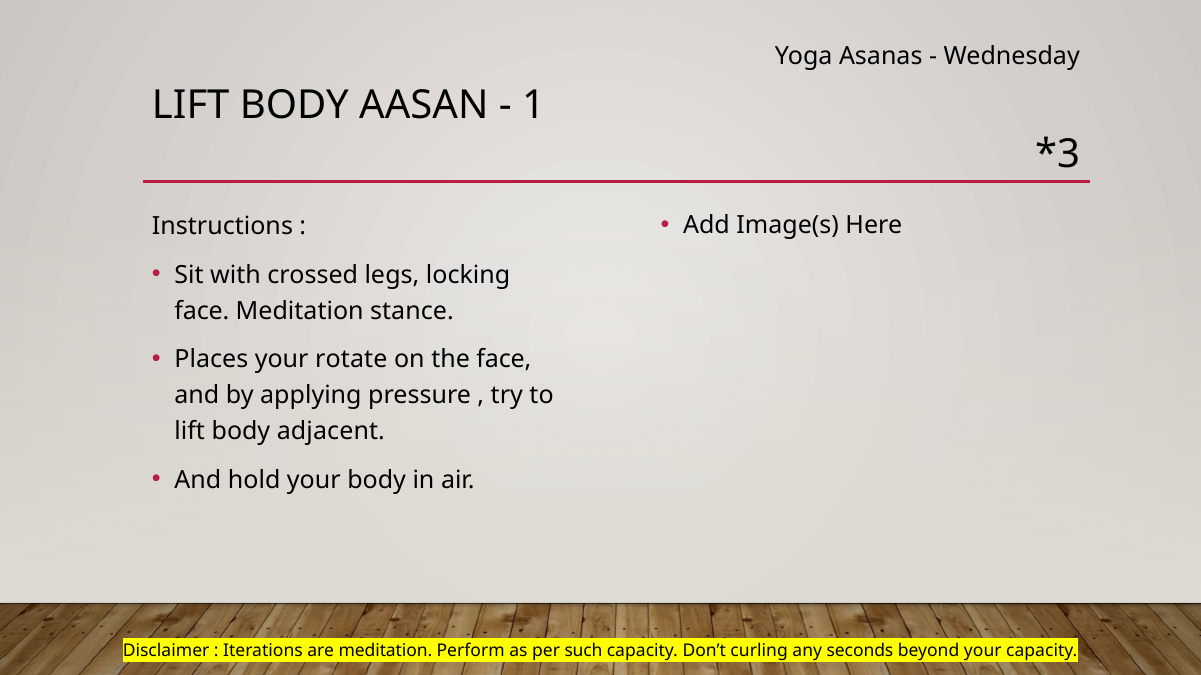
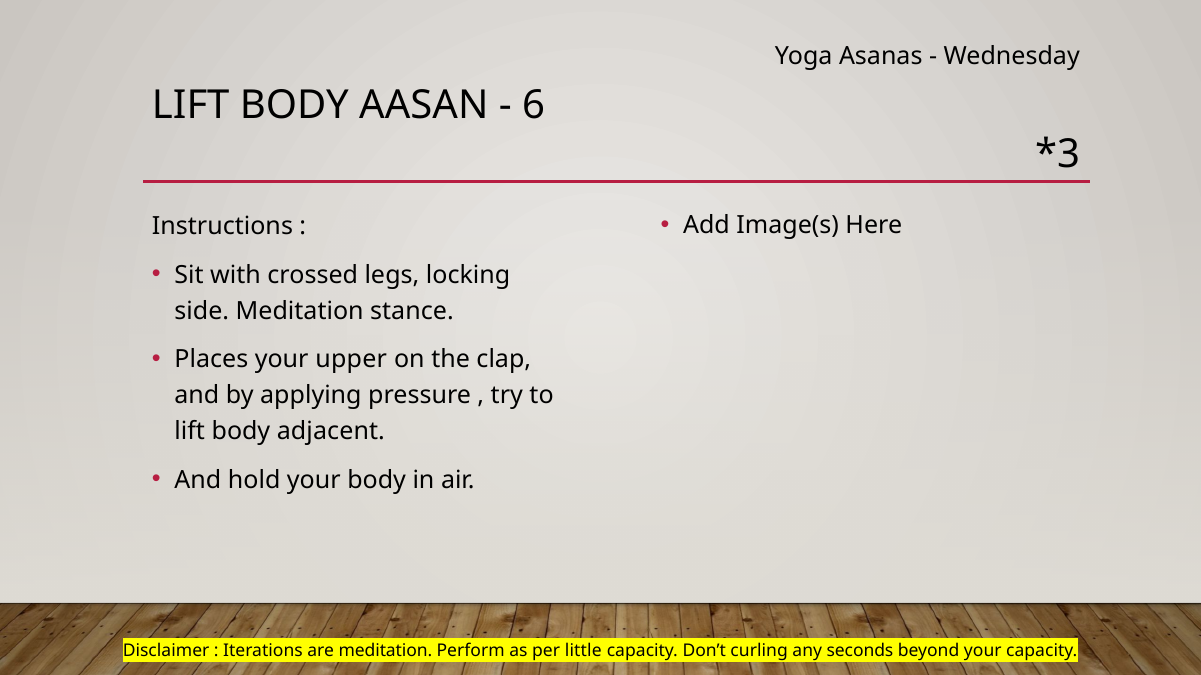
1: 1 -> 6 (534, 105)
face: face -> side (202, 311)
rotate: rotate -> upper (351, 360)
the face: face -> clap (504, 360)
such: such -> little (583, 651)
